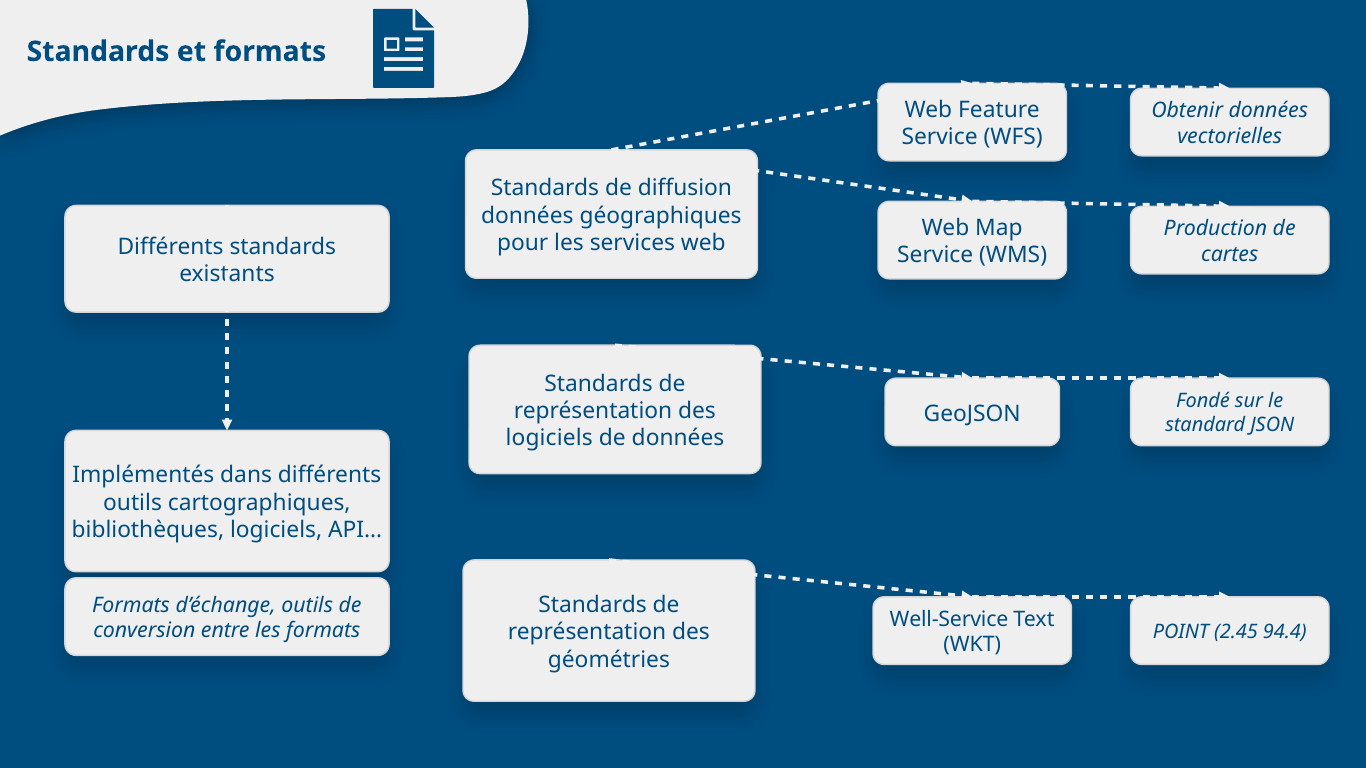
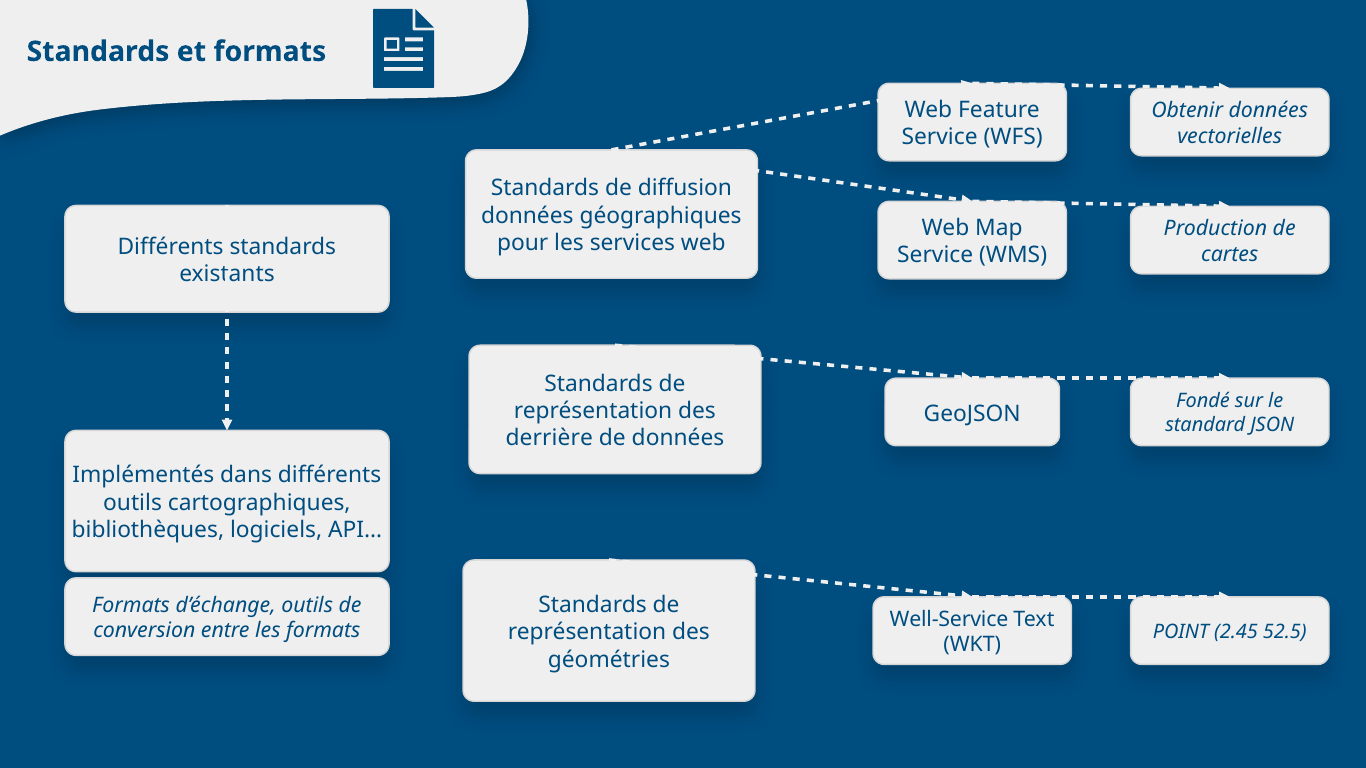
logiciels: logiciels -> derrière (549, 439)
94.4: 94.4 -> 52.5 (1285, 632)
